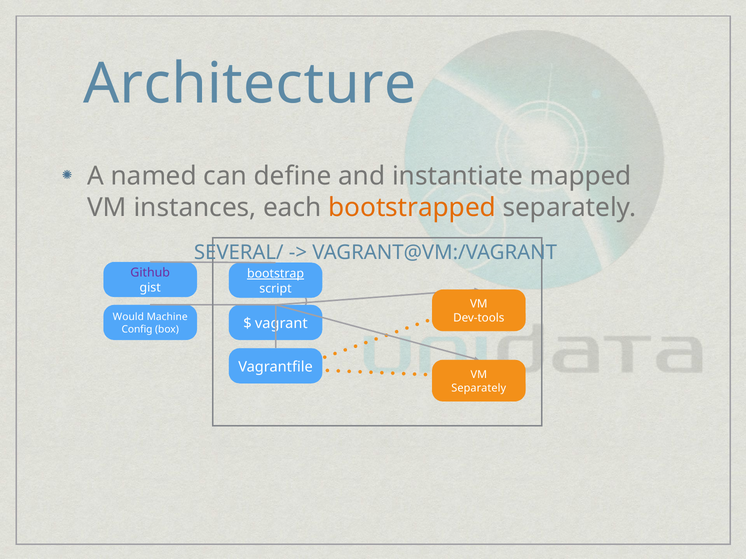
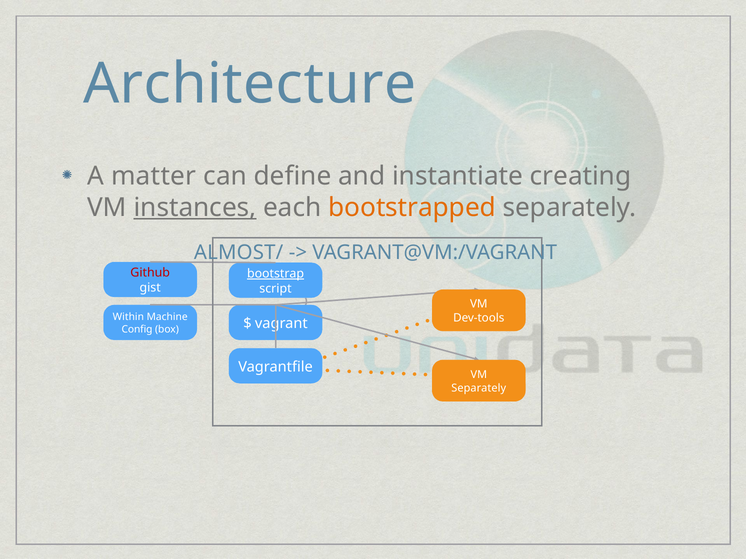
named: named -> matter (154, 176)
mapped: mapped -> creating (581, 176)
instances underline: none -> present (195, 208)
SEVERAL/: SEVERAL/ -> ALMOST/ (239, 253)
Github colour: purple -> red (150, 273)
Would: Would -> Within (128, 317)
